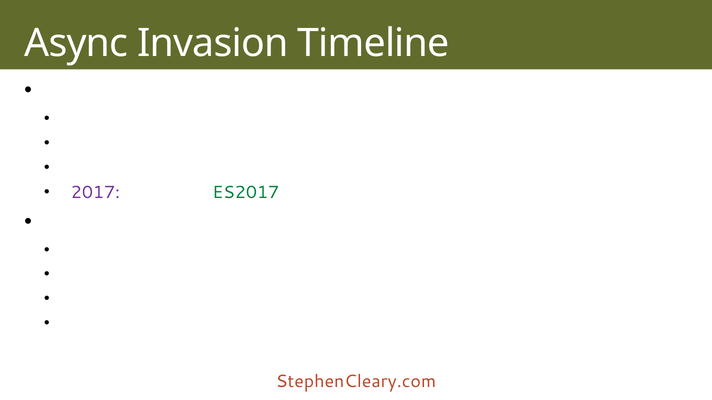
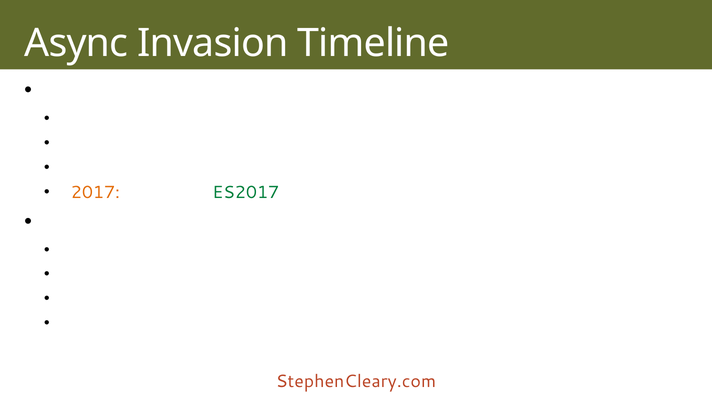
2017 colour: purple -> orange (95, 193)
